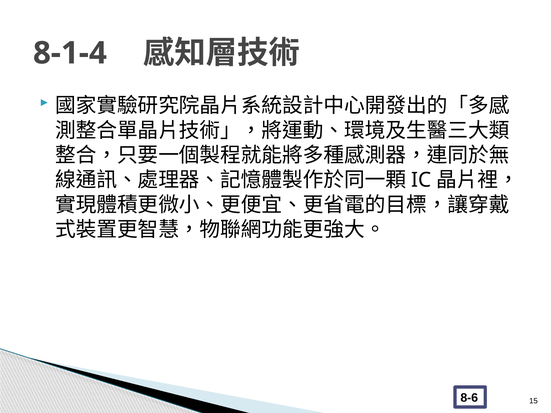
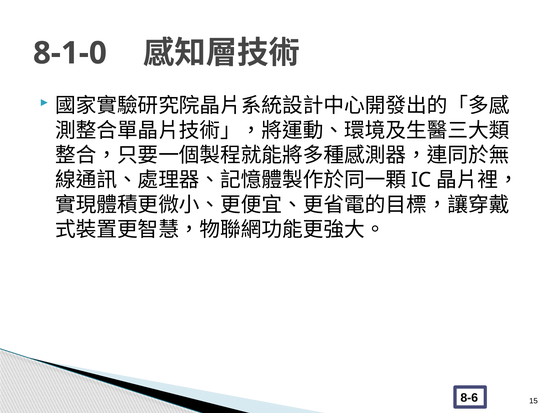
8-1-4: 8-1-4 -> 8-1-0 (70, 53)
